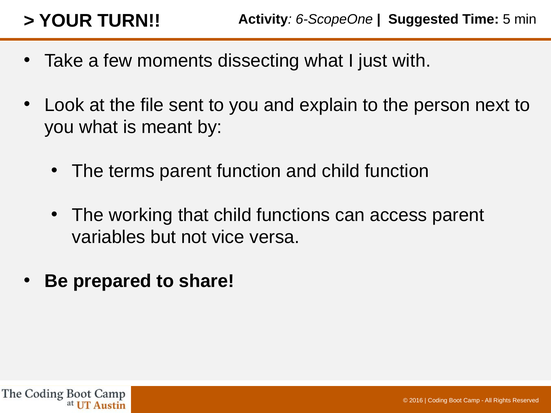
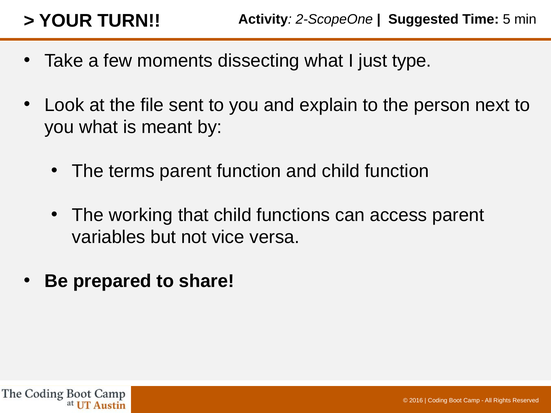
6-ScopeOne: 6-ScopeOne -> 2-ScopeOne (334, 19)
with: with -> type (412, 61)
